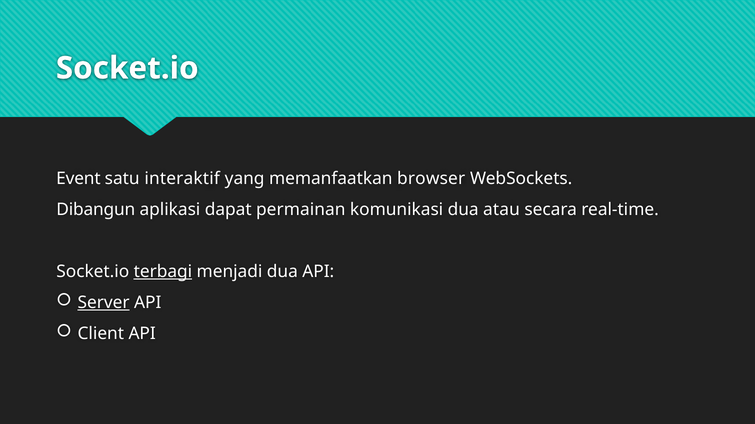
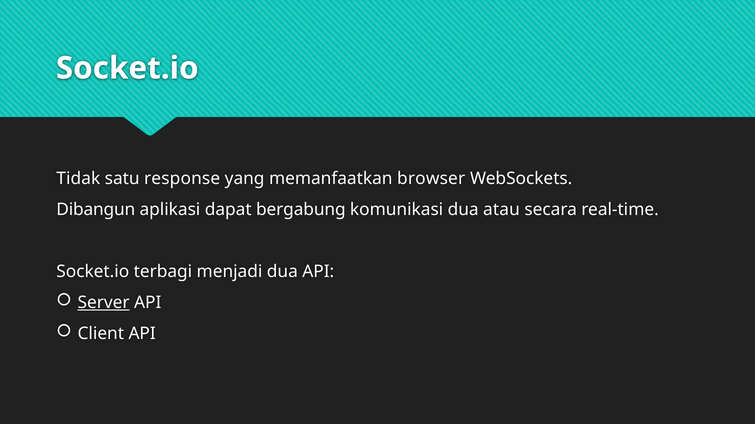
Event: Event -> Tidak (78, 179)
interaktif: interaktif -> response (182, 179)
permainan: permainan -> bergabung (301, 210)
terbagi underline: present -> none (163, 272)
